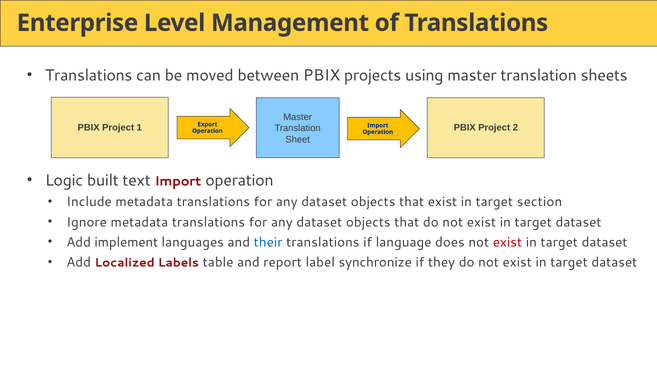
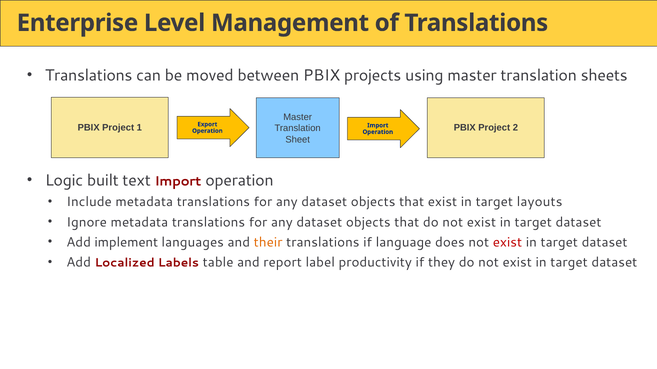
section: section -> layouts (540, 202)
their colour: blue -> orange (268, 243)
synchronize: synchronize -> productivity (375, 263)
